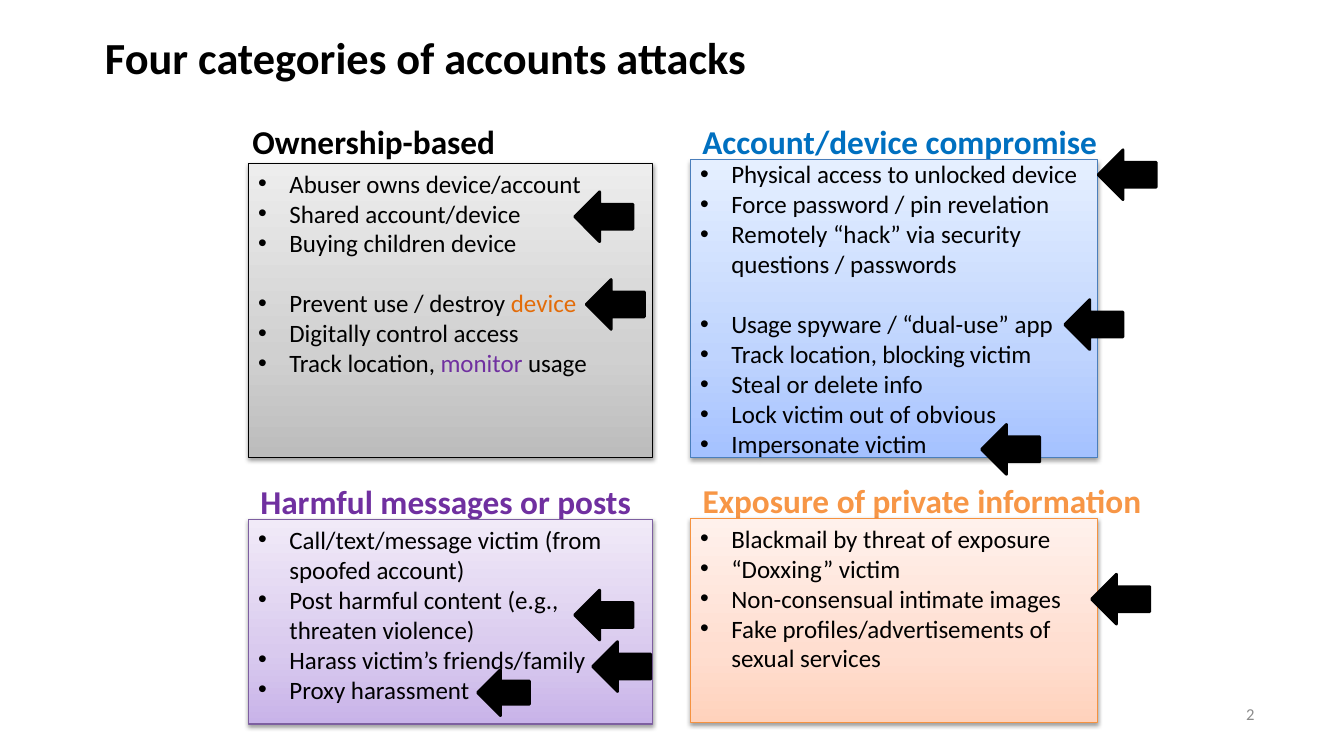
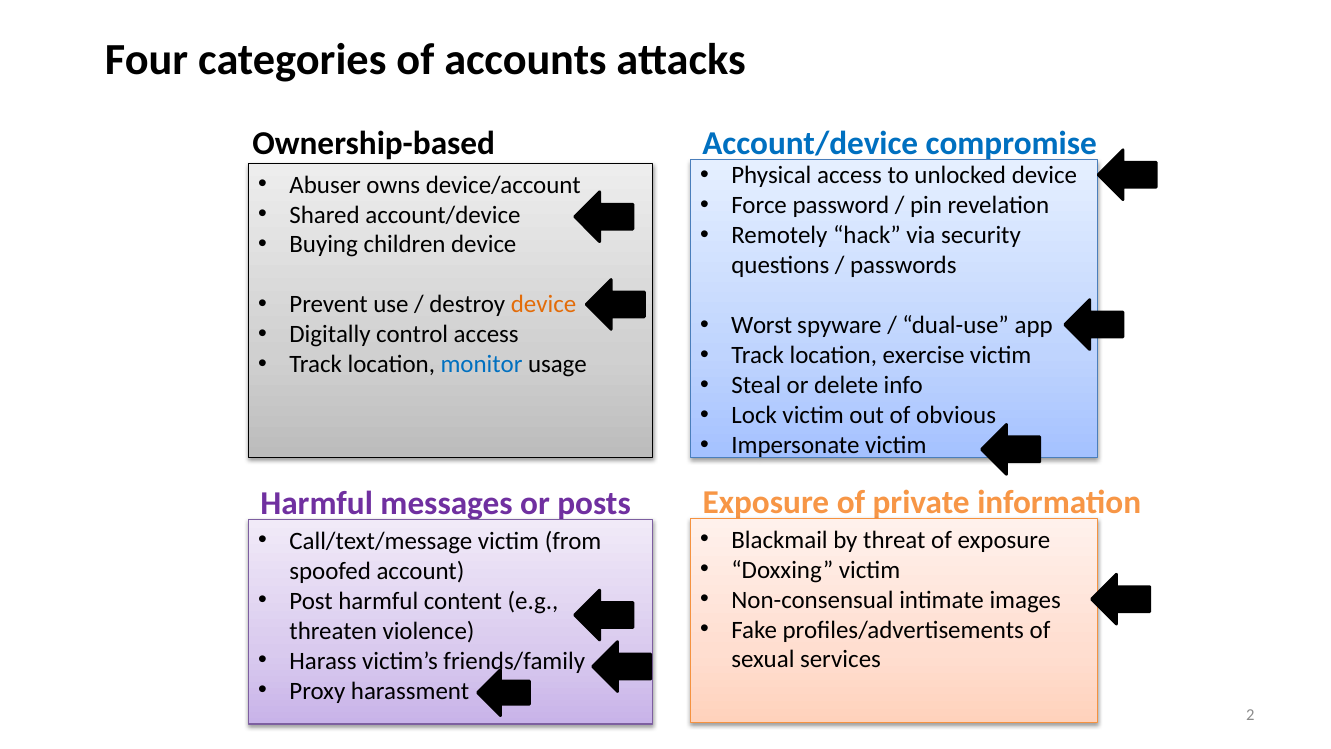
Usage: Usage -> Worst (762, 325)
blocking: blocking -> exercise (924, 355)
monitor colour: purple -> blue (482, 364)
